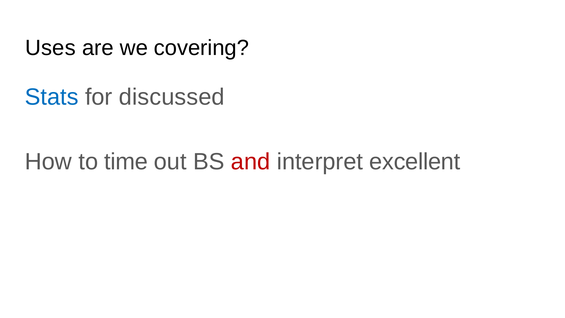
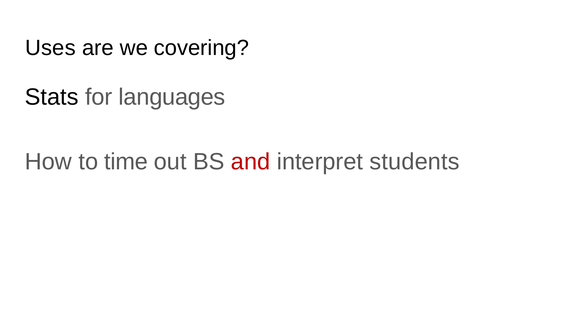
Stats colour: blue -> black (52, 97)
discussed: discussed -> languages (172, 97)
excellent: excellent -> students (415, 162)
